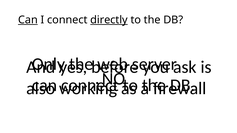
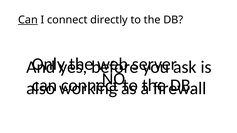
directly underline: present -> none (109, 20)
